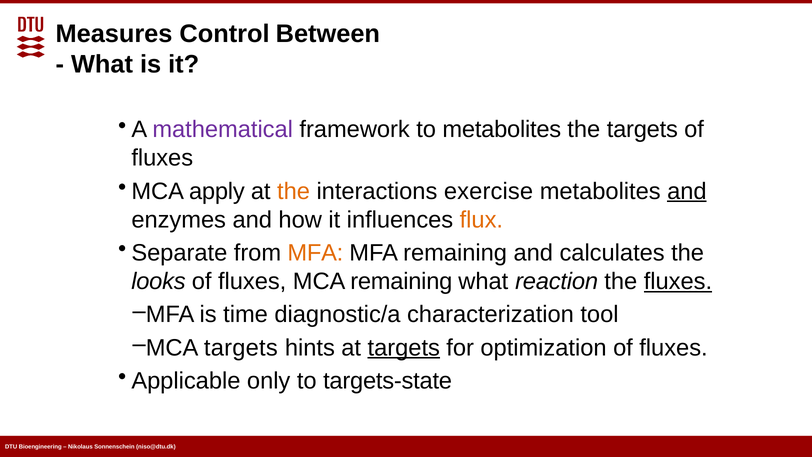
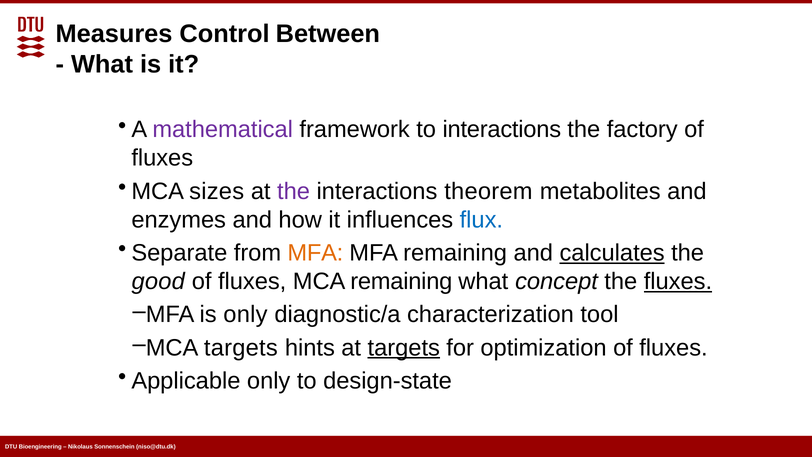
to metabolites: metabolites -> interactions (502, 130)
the targets: targets -> factory (642, 130)
apply: apply -> sizes (217, 191)
the colour: orange -> purple (294, 191)
exercise: exercise -> theorem (488, 191)
and underline: present -> none (687, 191)
flux colour: orange -> blue (481, 220)
calculates underline: none -> present (612, 253)
looks: looks -> good (158, 281)
reaction: reaction -> concept (557, 281)
is time: time -> only (245, 314)
targets-state: targets-state -> design-state (387, 381)
